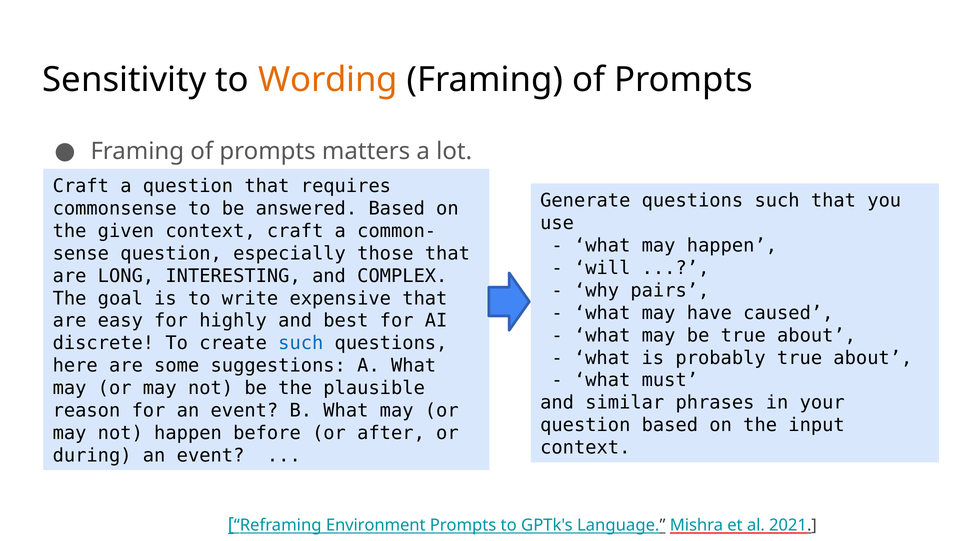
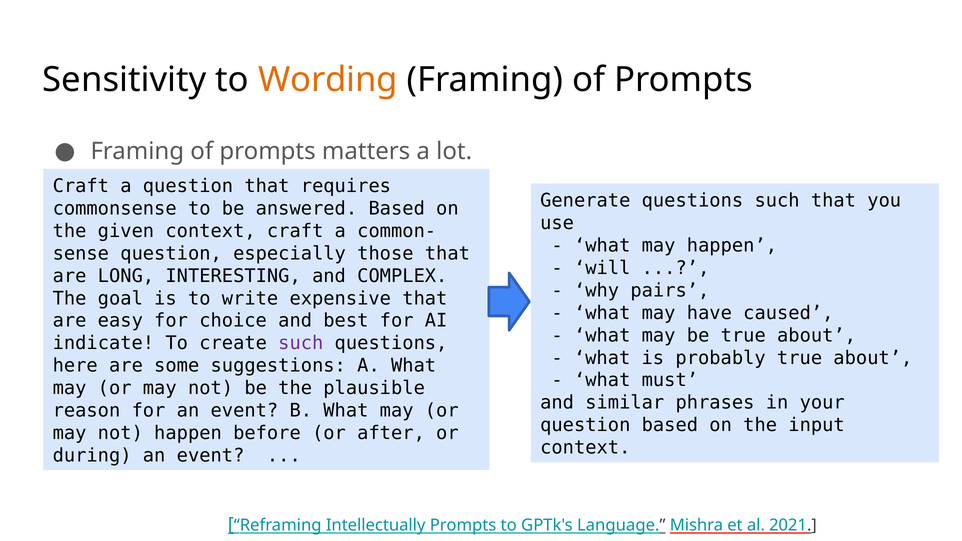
highly: highly -> choice (233, 321)
discrete: discrete -> indicate (103, 343)
such colour: blue -> purple (301, 343)
Environment: Environment -> Intellectually (376, 526)
